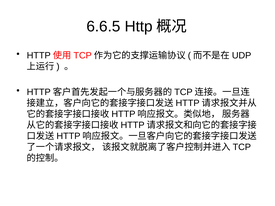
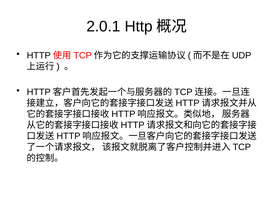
6.6.5: 6.6.5 -> 2.0.1 (103, 27)
